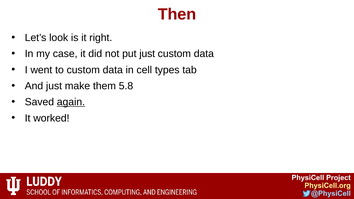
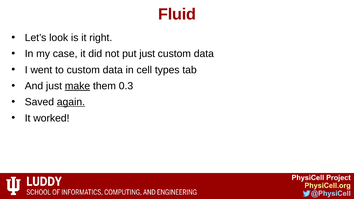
Then: Then -> Fluid (177, 14)
make underline: none -> present (77, 86)
5.8: 5.8 -> 0.3 (126, 86)
